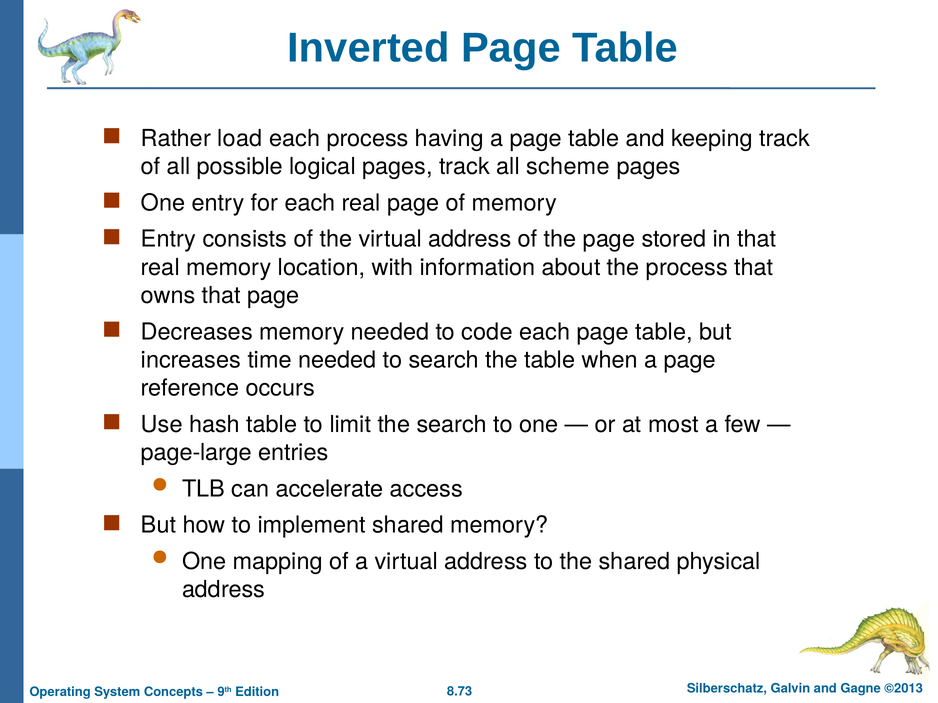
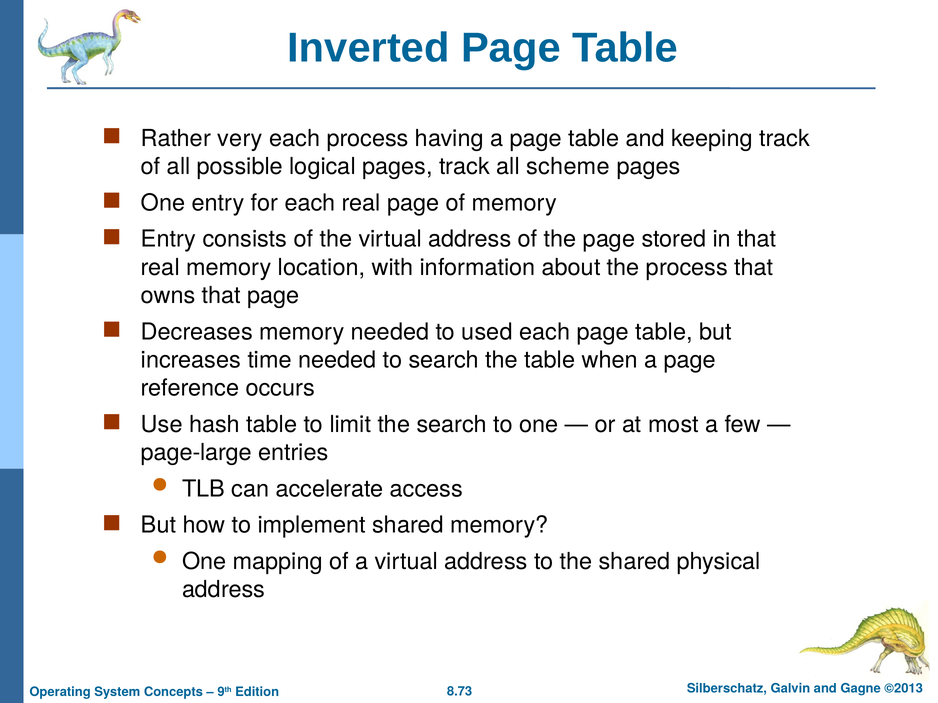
load: load -> very (240, 139)
code: code -> used (487, 332)
